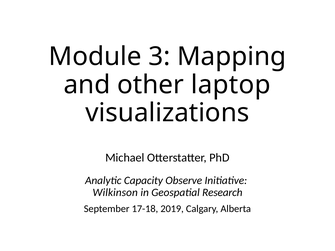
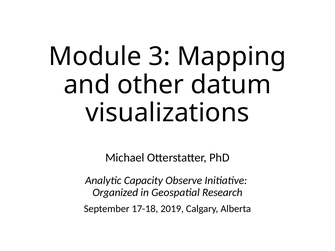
laptop: laptop -> datum (231, 85)
Wilkinson: Wilkinson -> Organized (115, 193)
